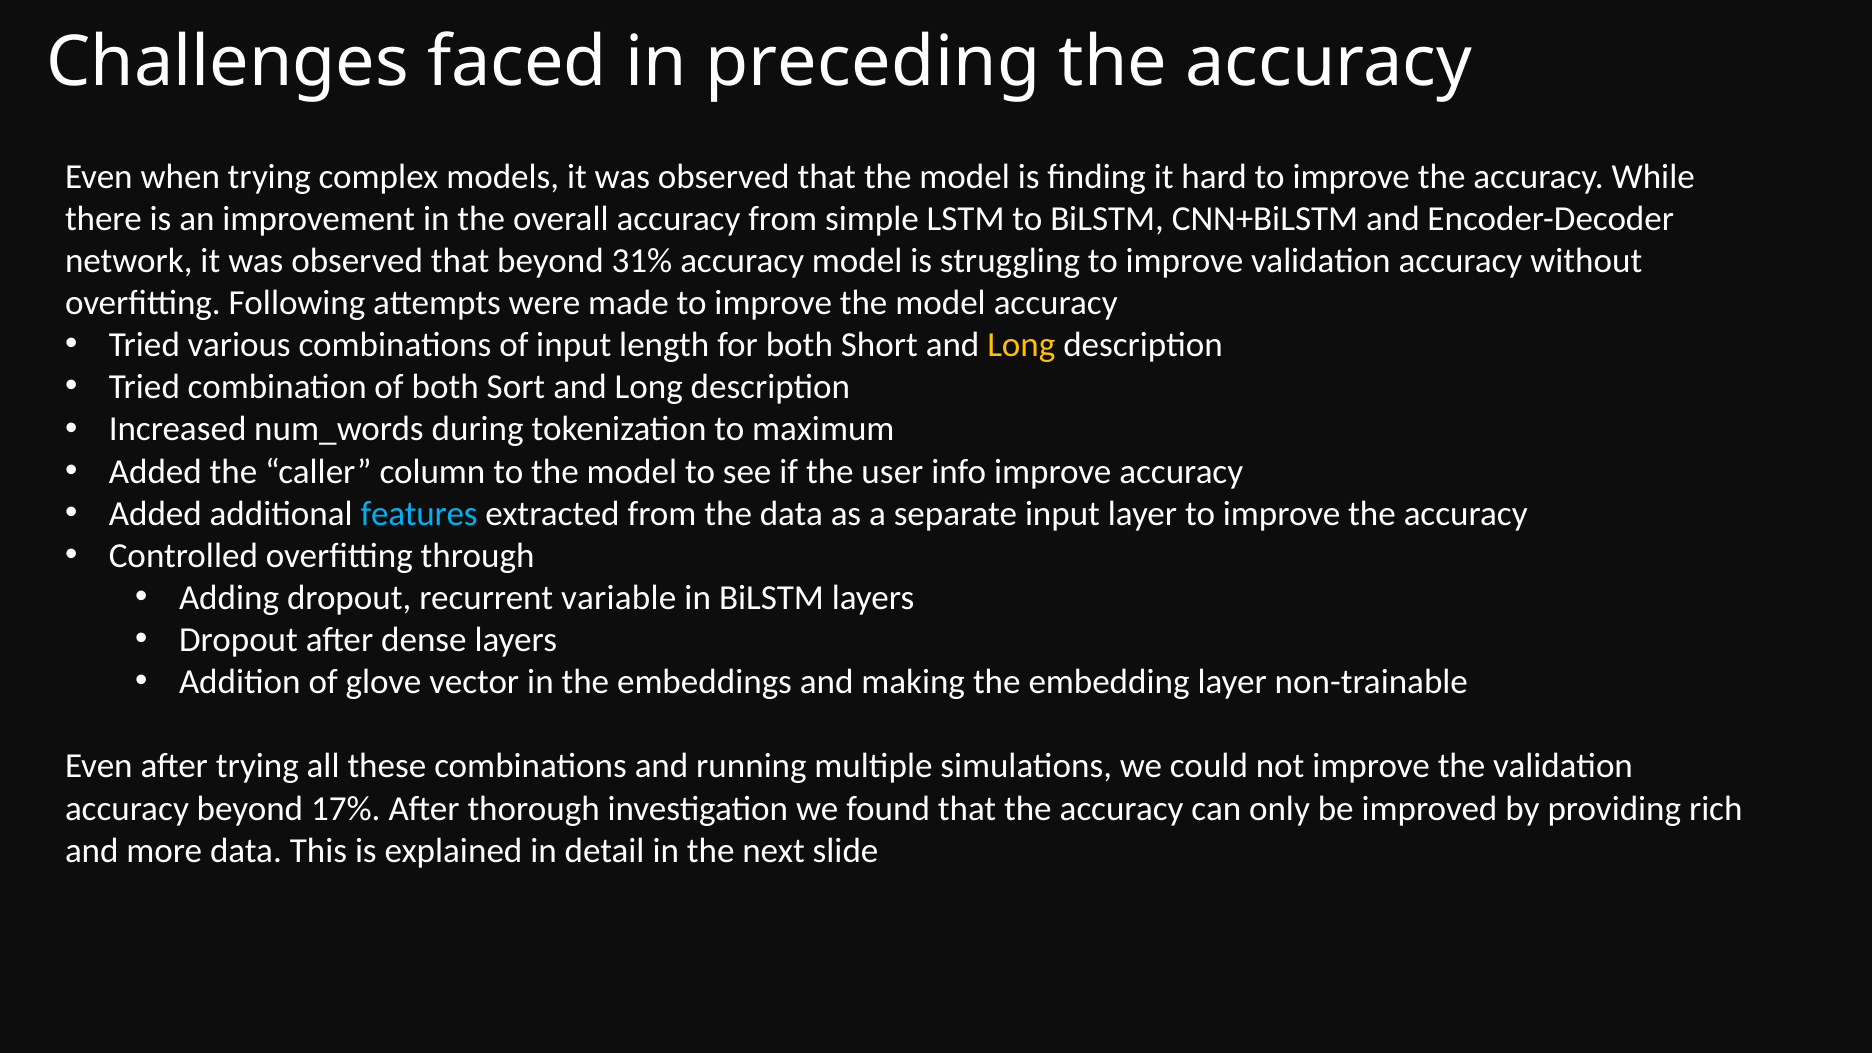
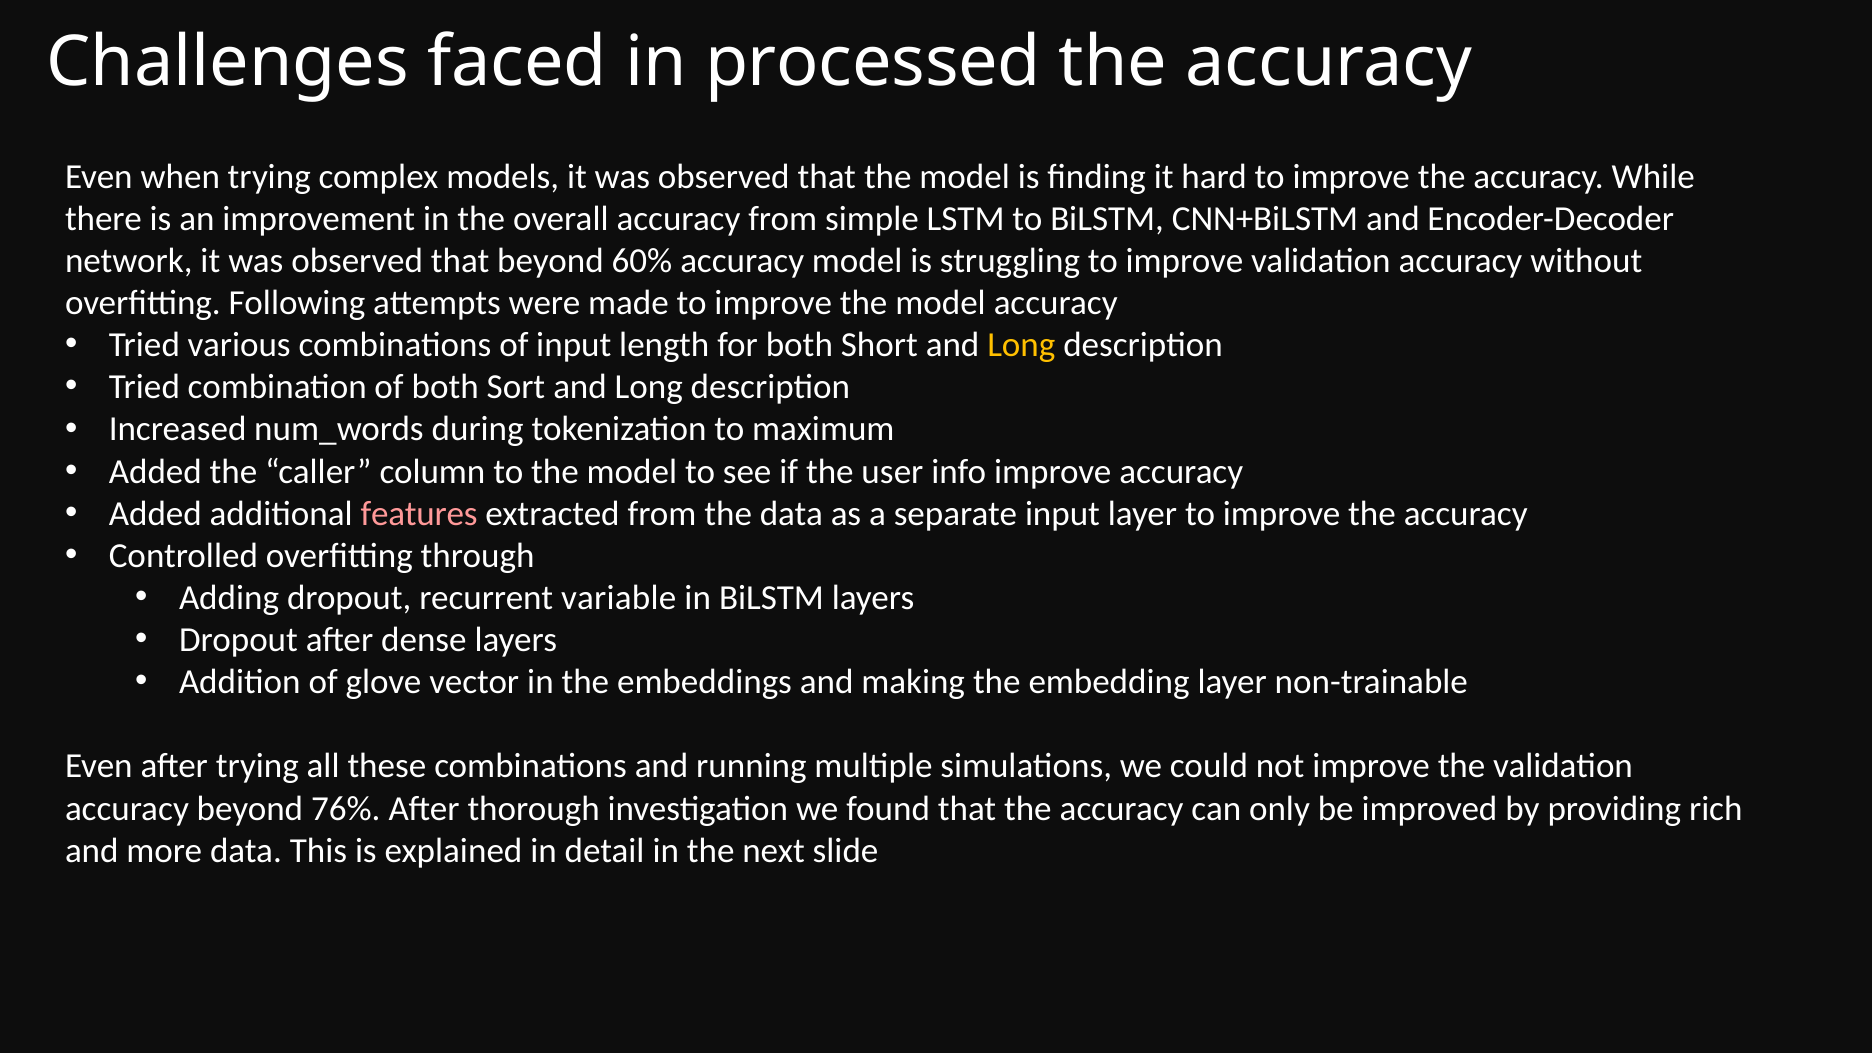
preceding: preceding -> processed (873, 63)
31%: 31% -> 60% (642, 261)
features colour: light blue -> pink (419, 514)
17%: 17% -> 76% (346, 808)
